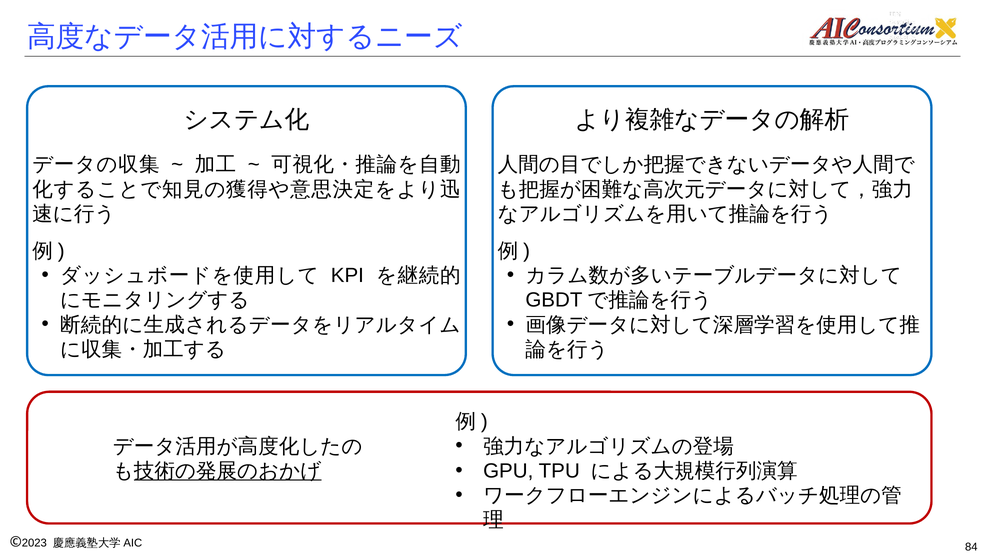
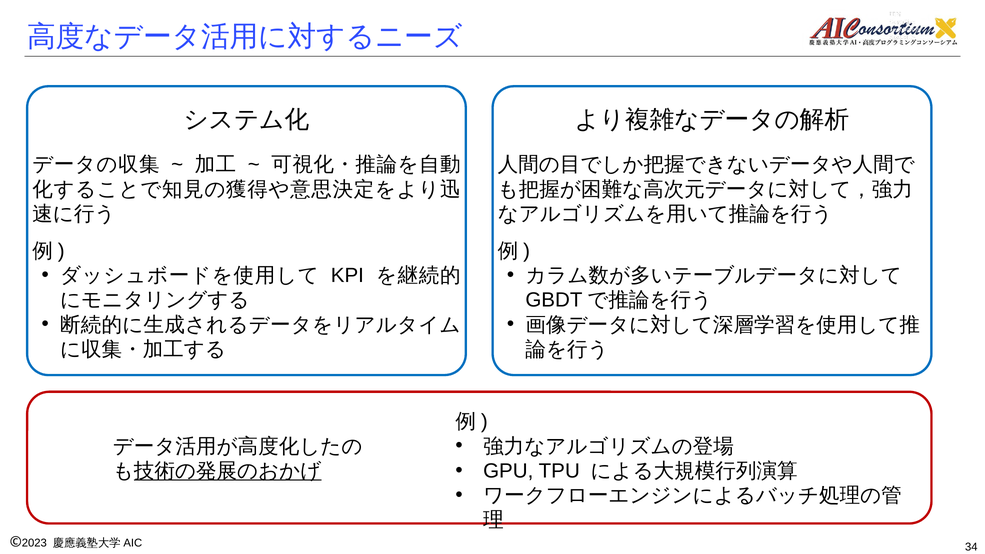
84: 84 -> 34 (971, 547)
